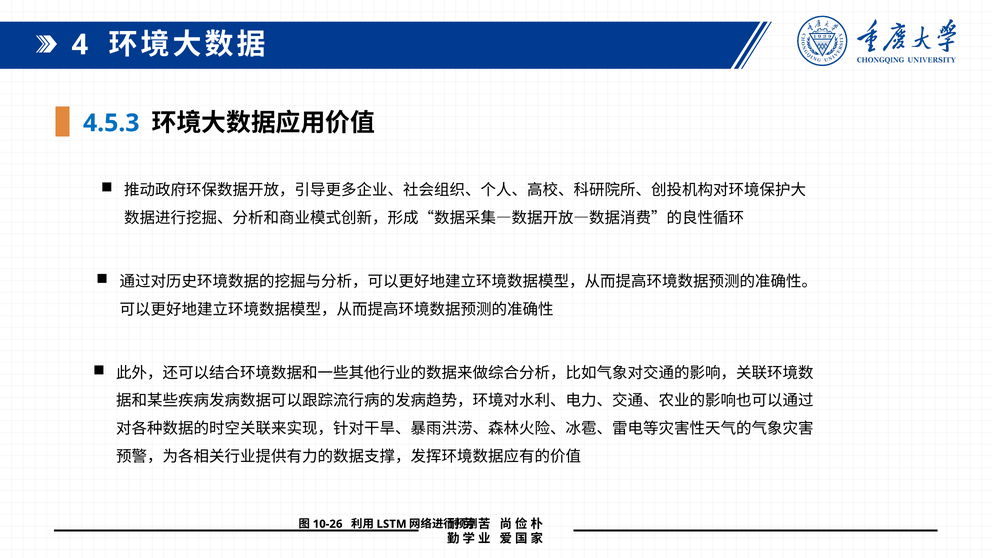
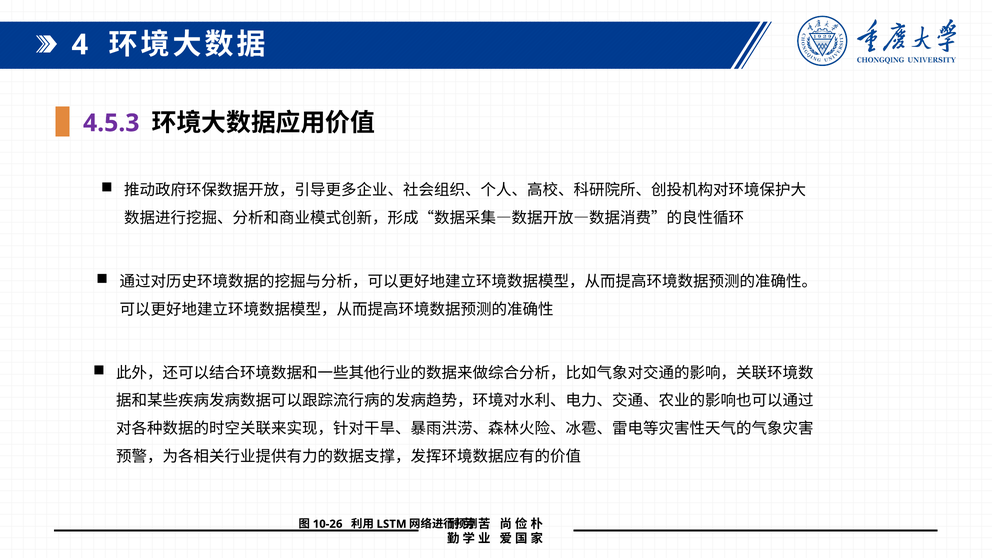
4.5.3 colour: blue -> purple (111, 123)
